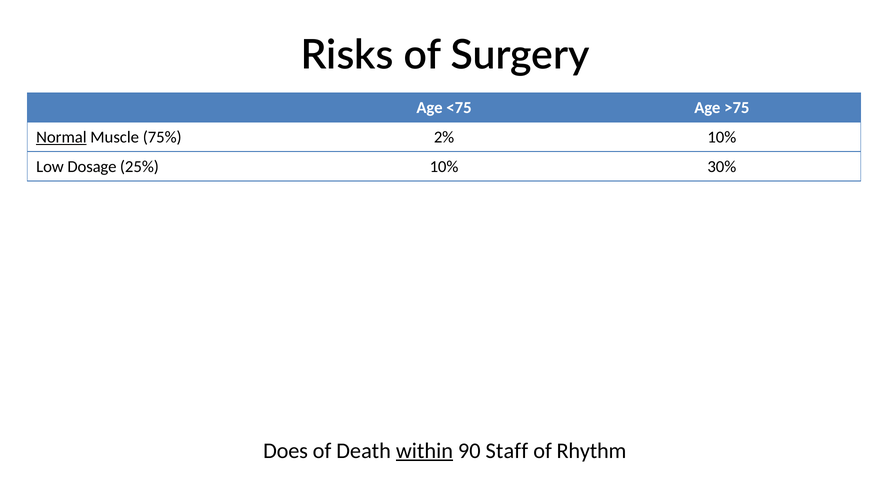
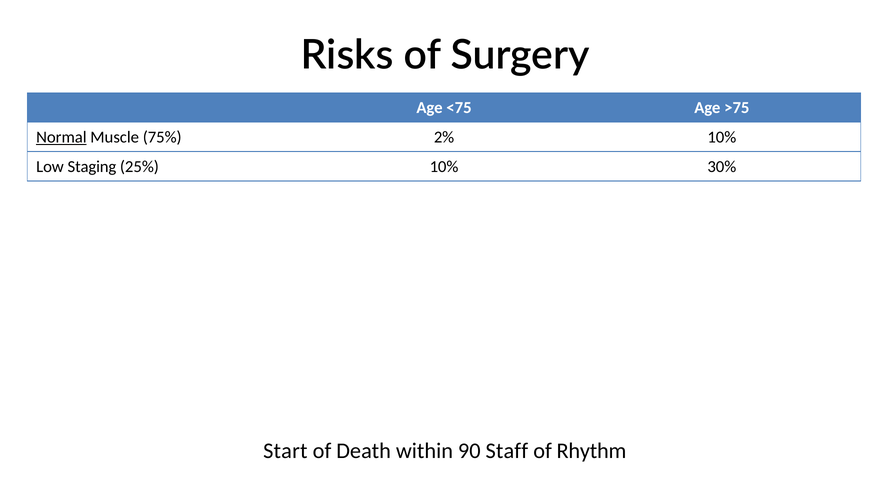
Dosage: Dosage -> Staging (92, 167)
Does: Does -> Start (285, 451)
within underline: present -> none (424, 451)
